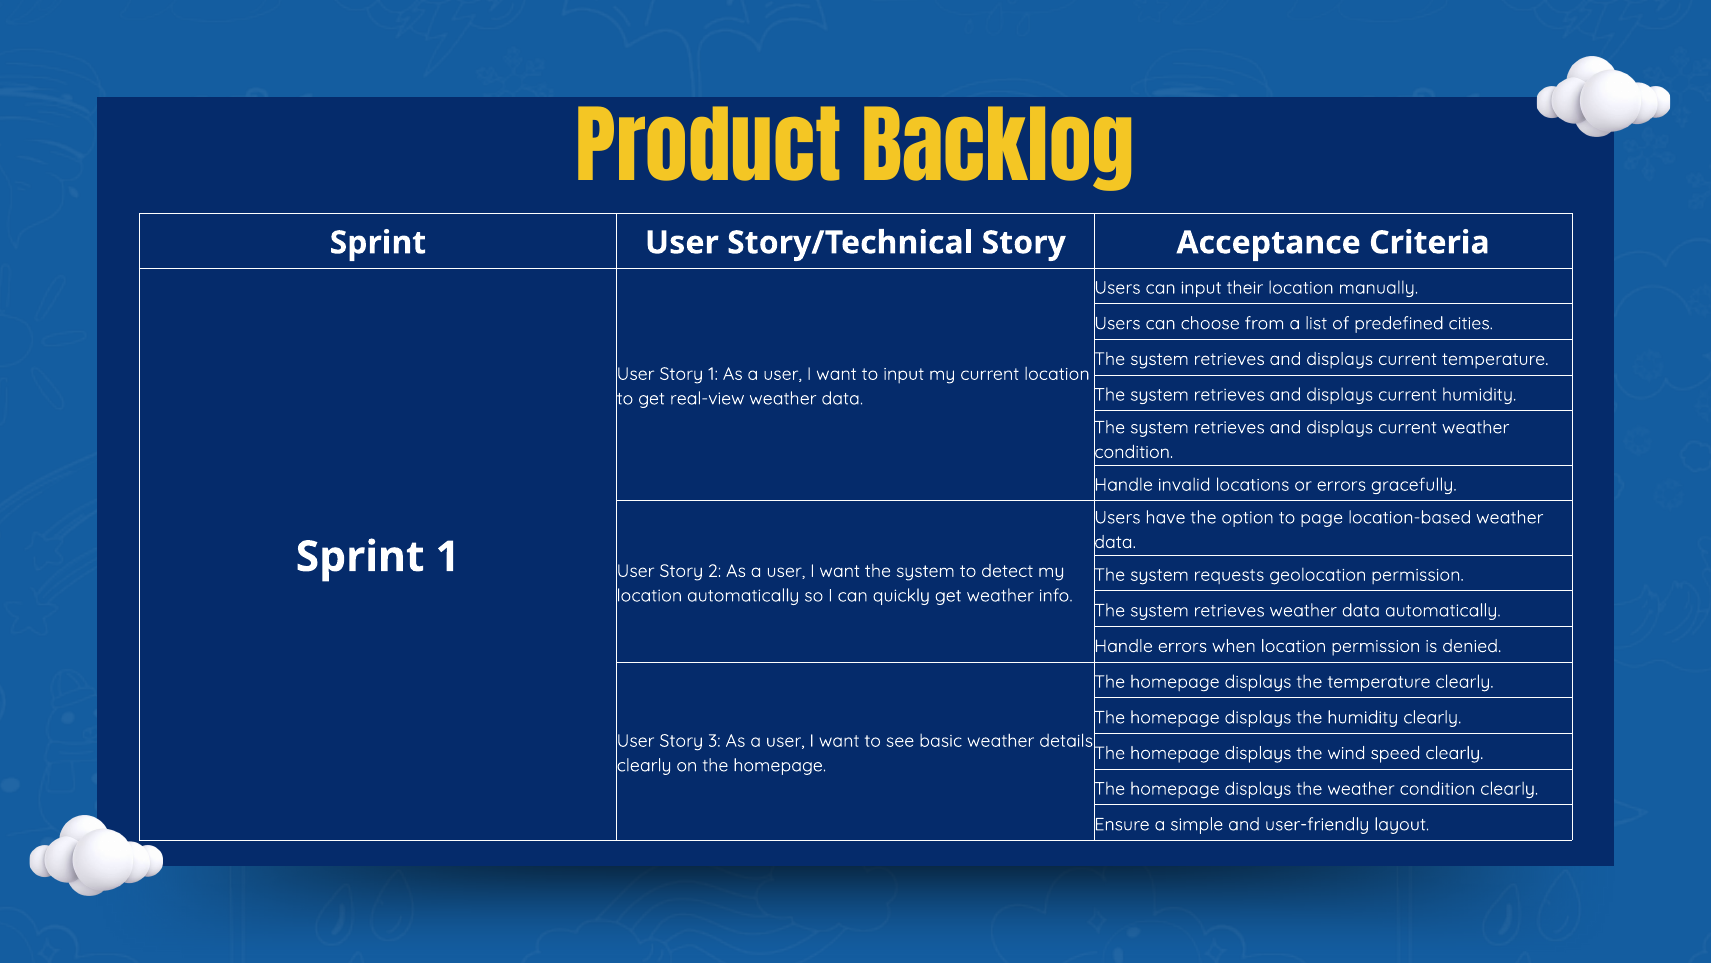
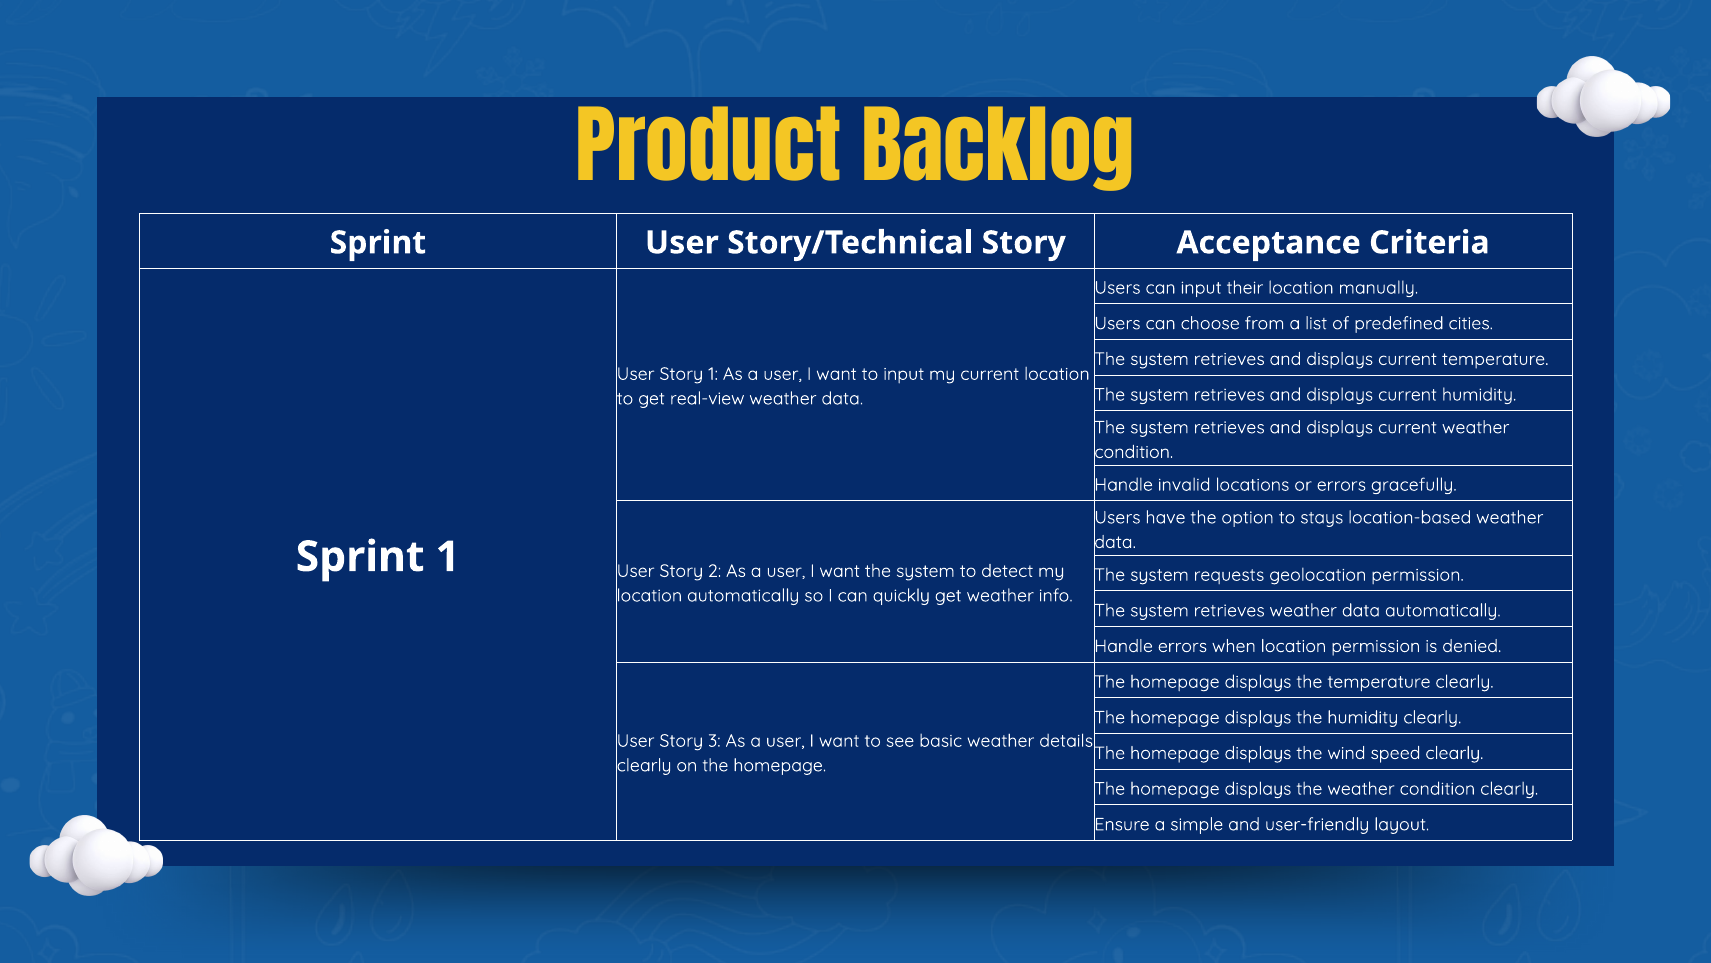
page: page -> stays (1322, 517)
